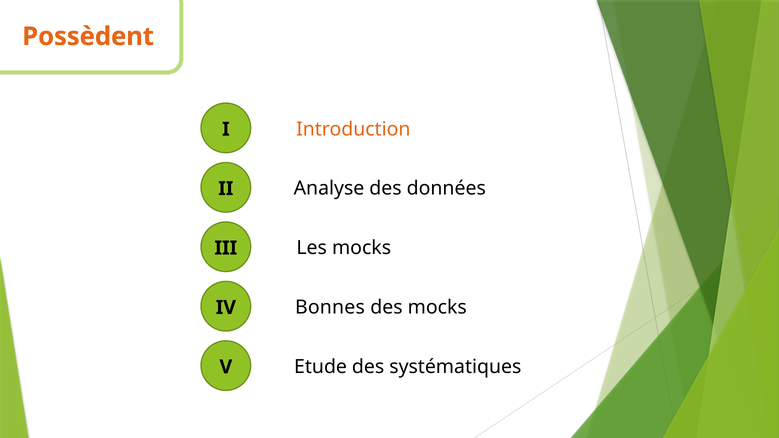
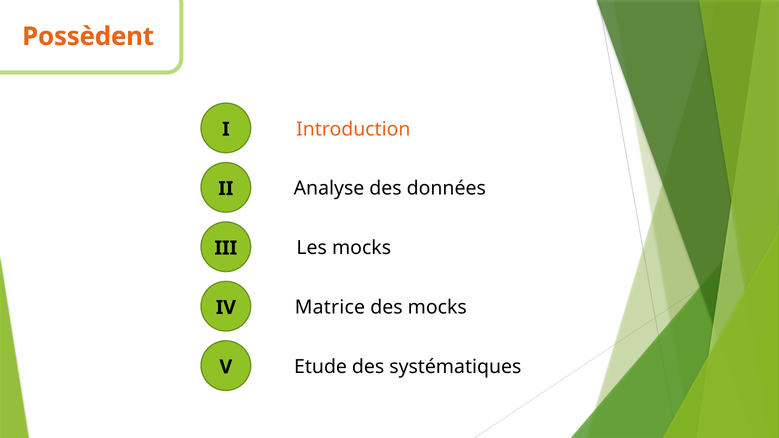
Bonnes: Bonnes -> Matrice (330, 307)
